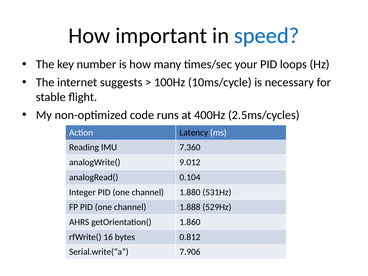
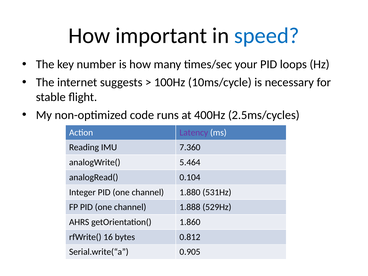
Latency colour: black -> purple (194, 133)
9.012: 9.012 -> 5.464 (190, 162)
7.906: 7.906 -> 0.905 (190, 252)
